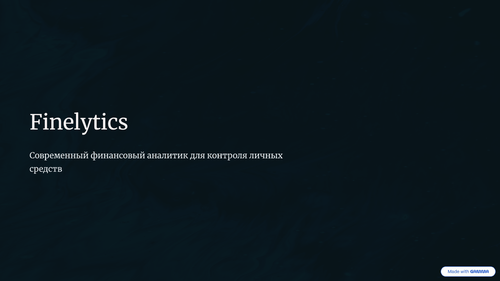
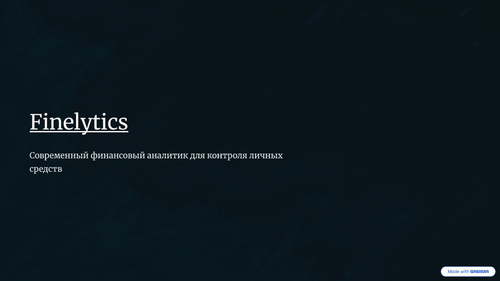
Finelytics underline: none -> present (79, 123)
